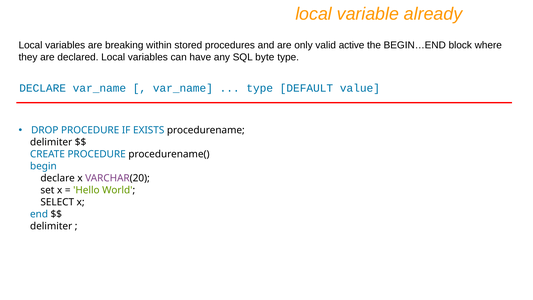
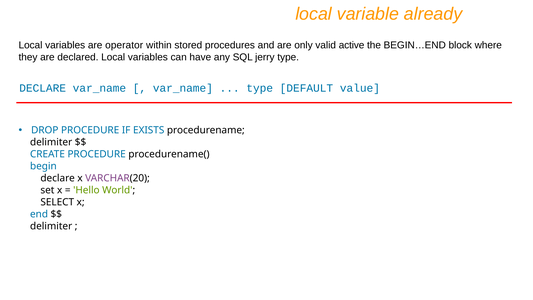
breaking: breaking -> operator (124, 45)
byte: byte -> jerry (265, 57)
